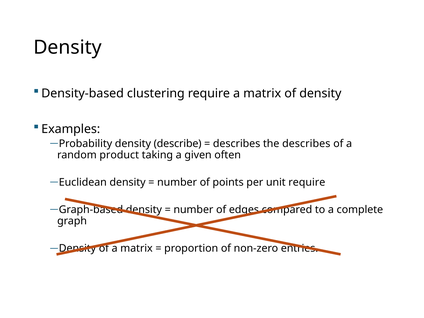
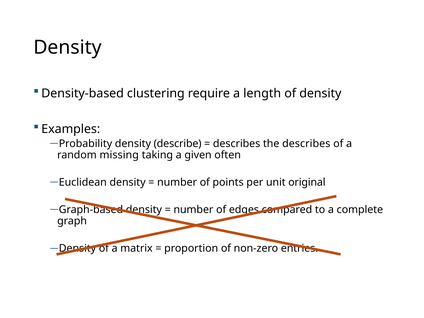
require a matrix: matrix -> length (262, 93)
product: product -> missing (119, 155)
unit require: require -> original (307, 182)
